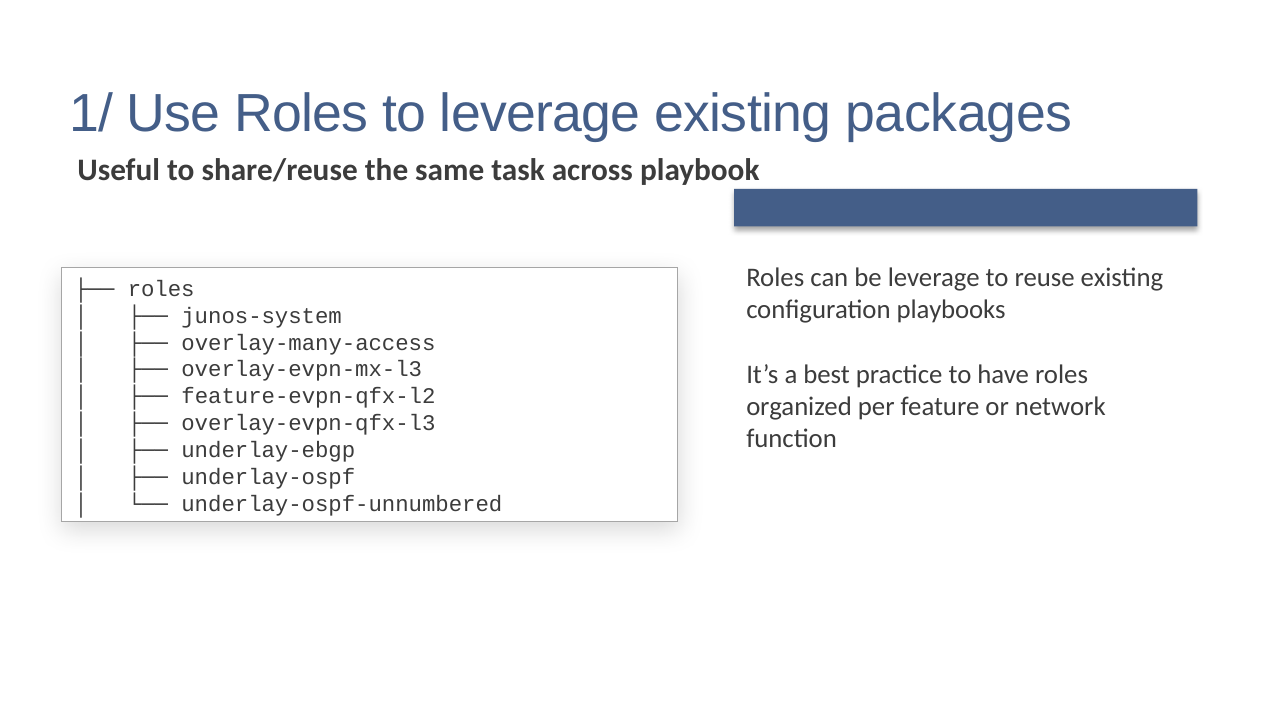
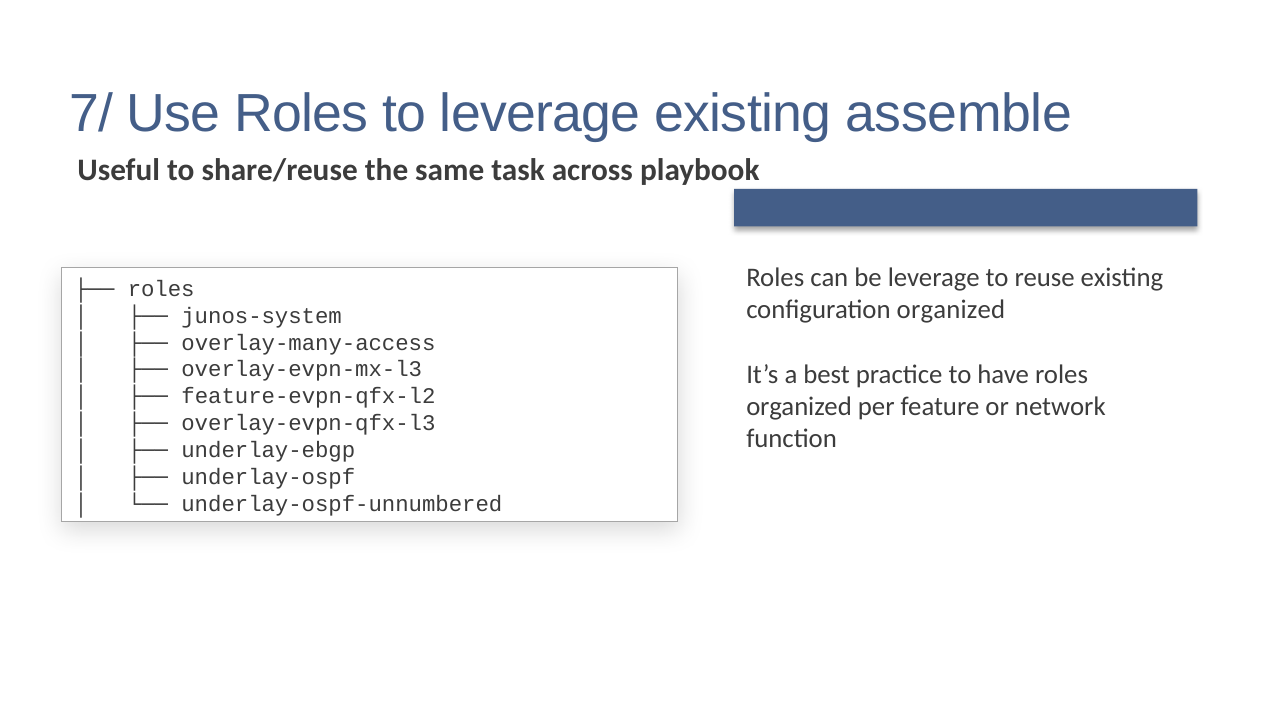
1/: 1/ -> 7/ (91, 114)
packages: packages -> assemble (959, 114)
configuration playbooks: playbooks -> organized (951, 310)
